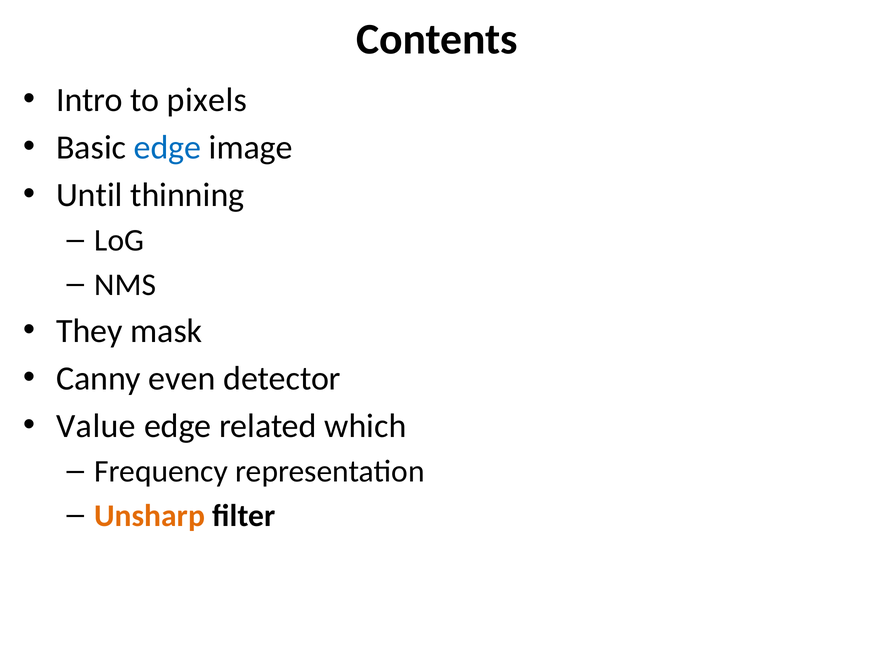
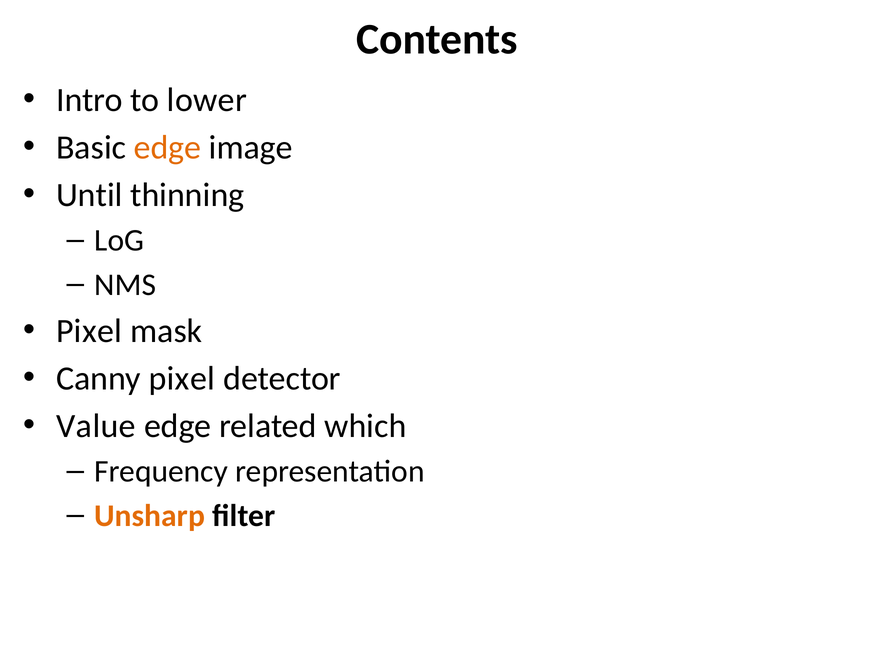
pixels: pixels -> lower (207, 100)
edge colour: blue -> orange (168, 148)
They: They -> Pixel (89, 331)
Canny even: even -> pixel (182, 379)
